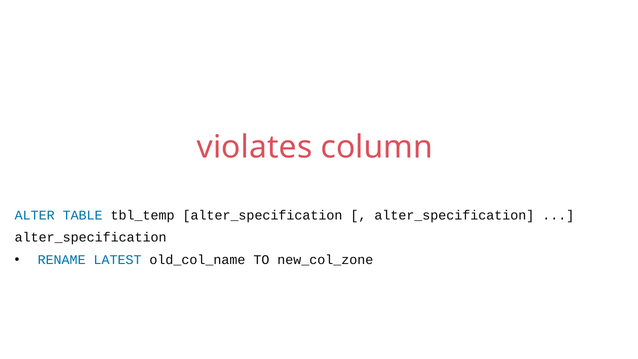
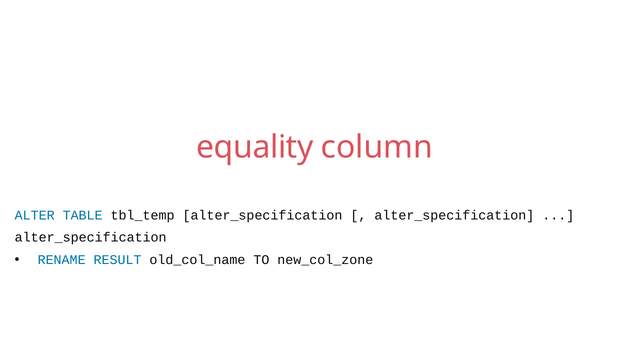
violates: violates -> equality (255, 147)
LATEST: LATEST -> RESULT (118, 260)
